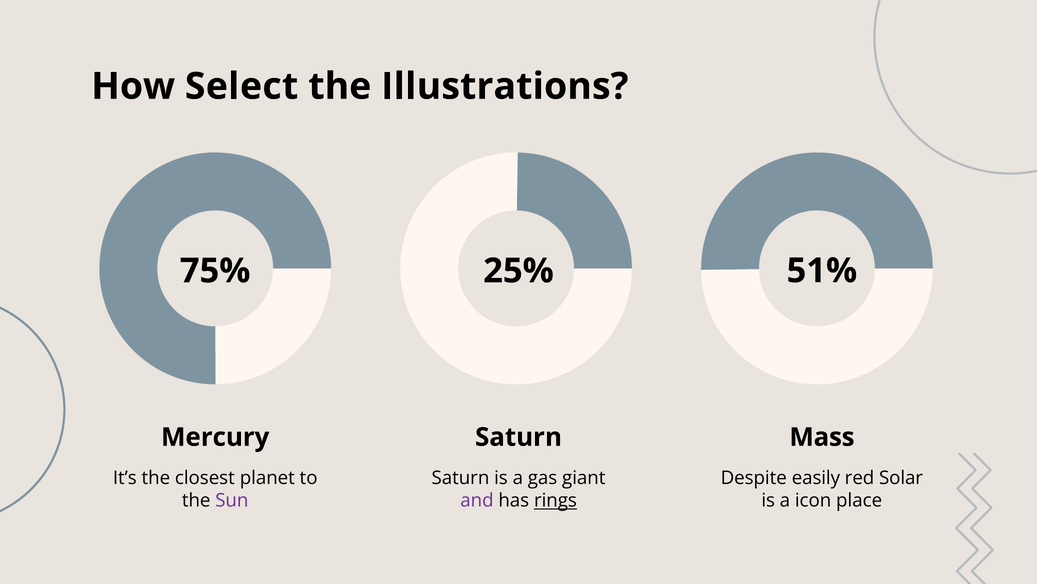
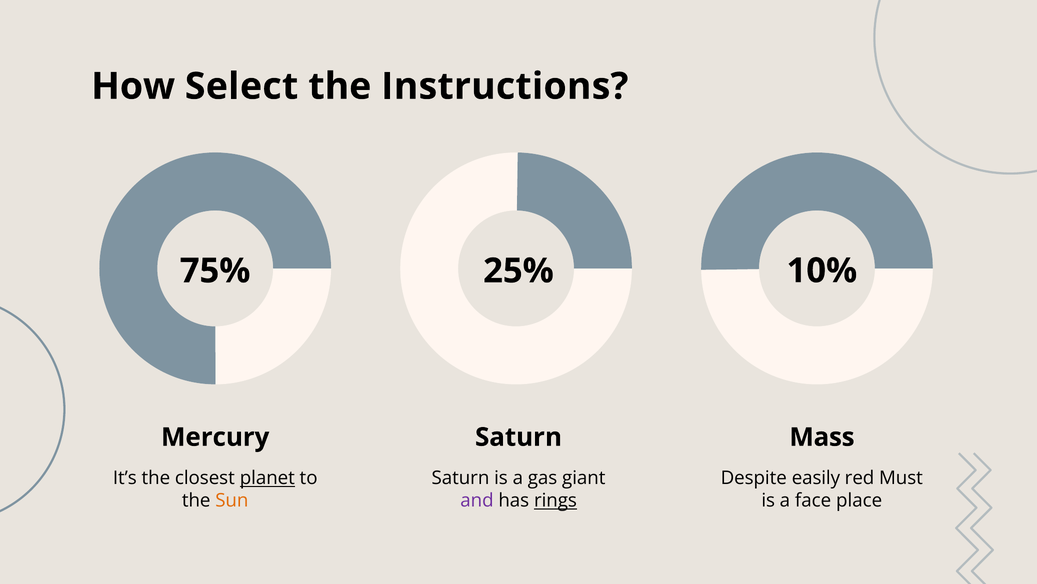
Illustrations: Illustrations -> Instructions (505, 86)
51%: 51% -> 10% (822, 270)
planet underline: none -> present (267, 478)
Solar: Solar -> Must (901, 478)
Sun colour: purple -> orange (232, 500)
icon: icon -> face (813, 500)
